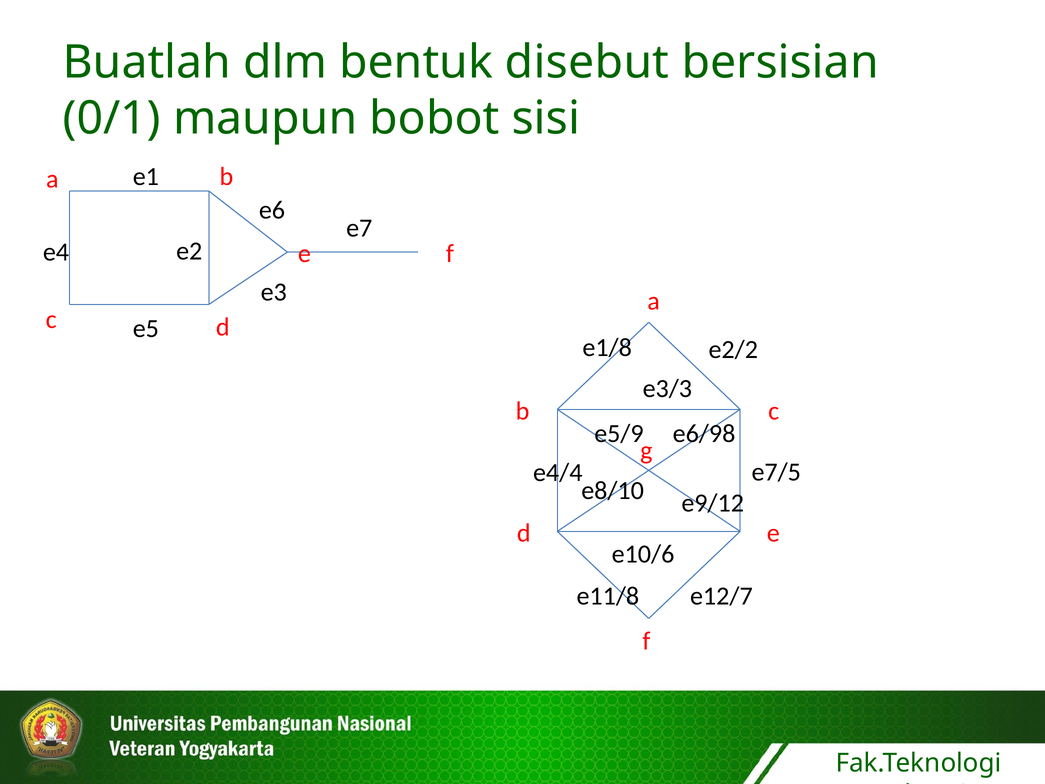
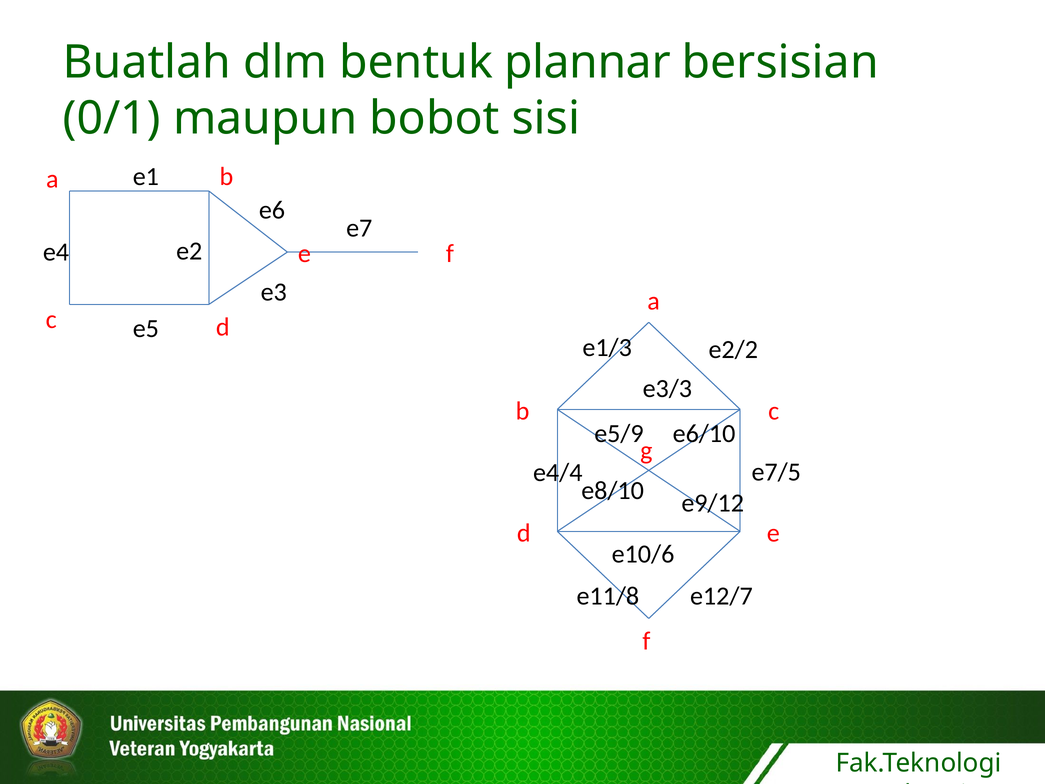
disebut: disebut -> plannar (587, 62)
e1/8: e1/8 -> e1/3 (607, 348)
e6/98: e6/98 -> e6/10 (704, 433)
